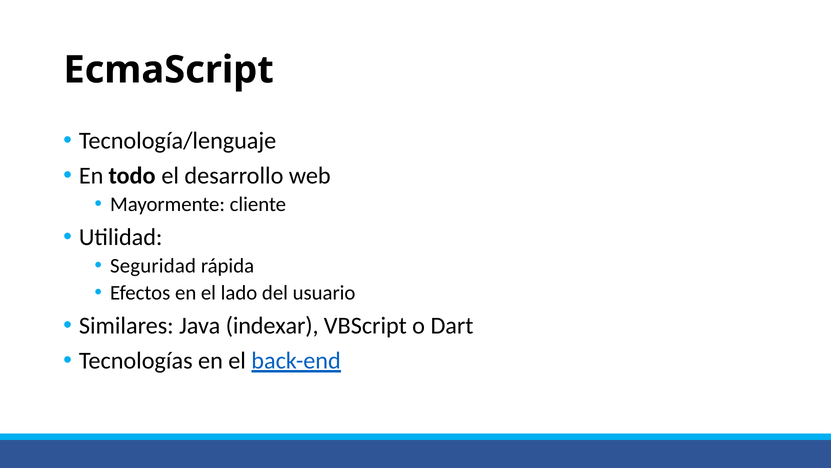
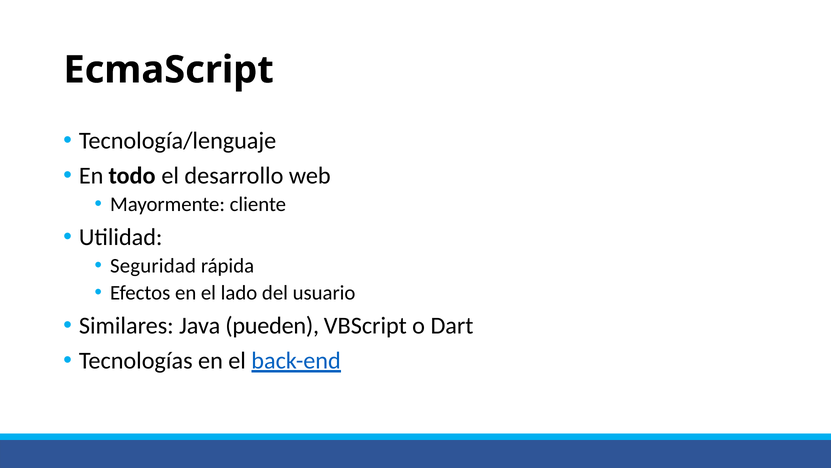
indexar: indexar -> pueden (272, 325)
